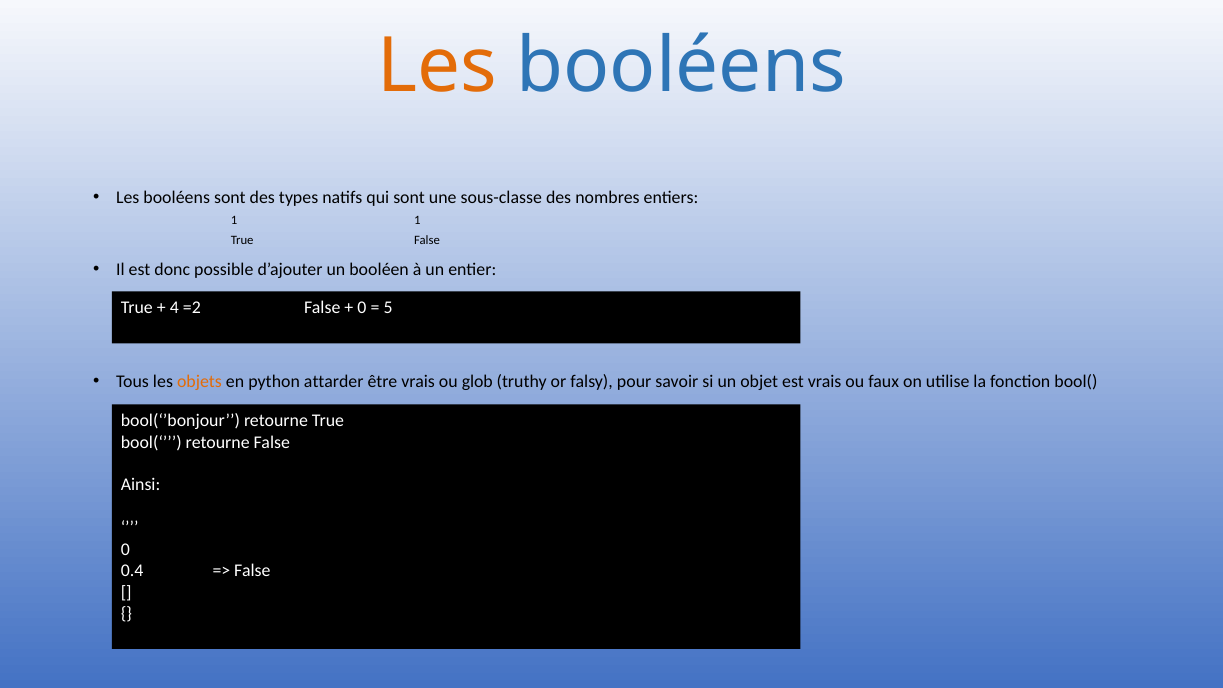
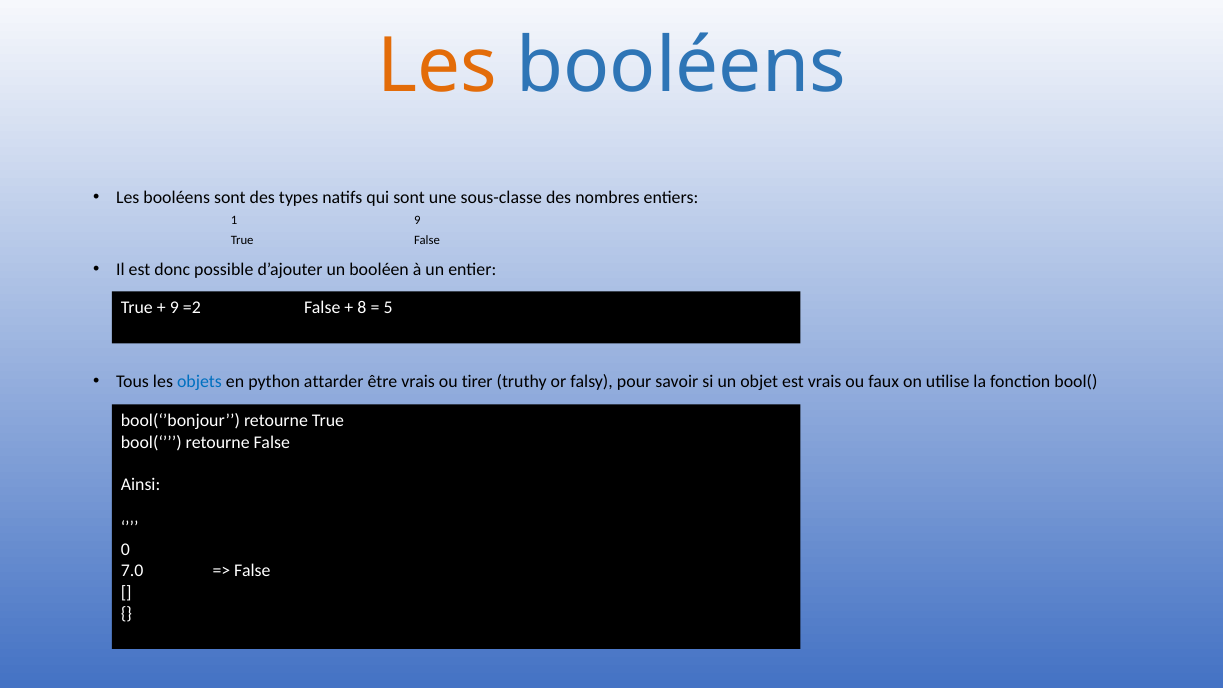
1 1: 1 -> 9 (417, 220)
4: 4 -> 9 (174, 308)
0: 0 -> 8 (362, 308)
objets colour: orange -> blue (199, 382)
glob: glob -> tirer (477, 382)
0.4: 0.4 -> 7.0 (132, 571)
